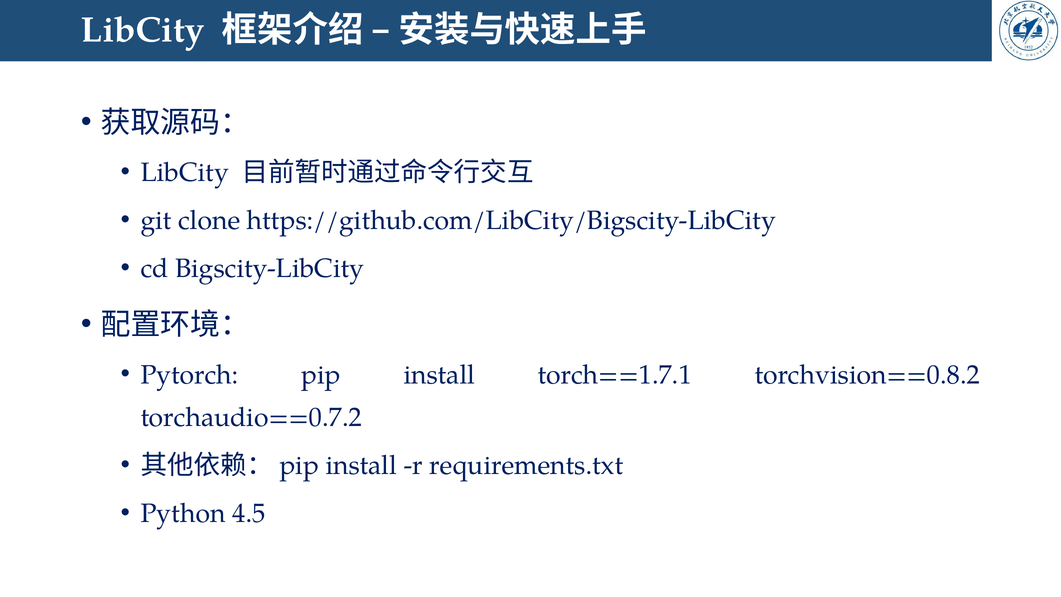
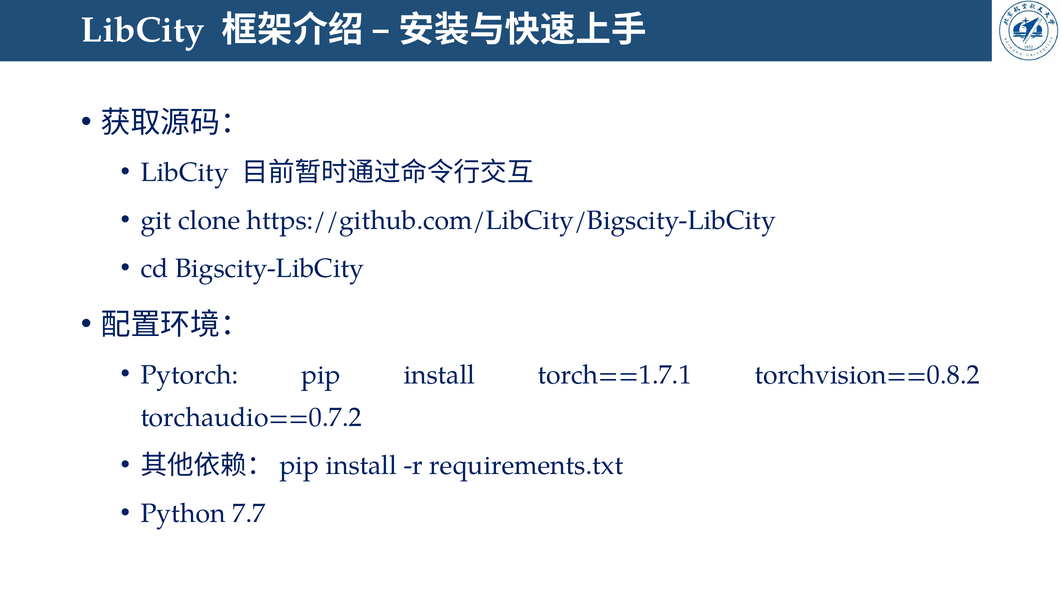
4.5: 4.5 -> 7.7 (249, 513)
